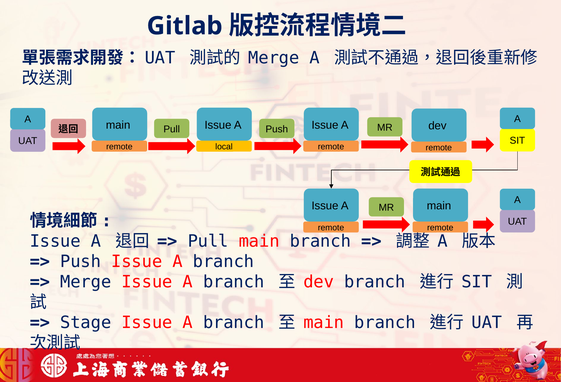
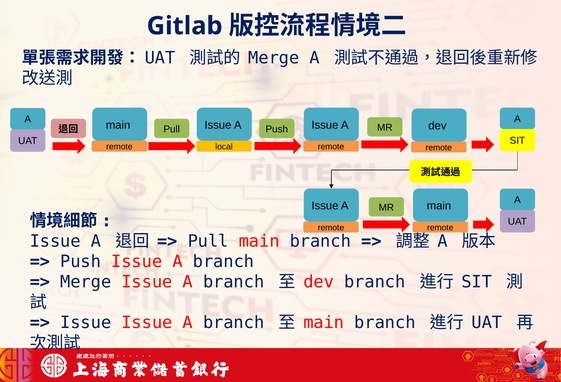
Stage: Stage -> Issue (86, 322)
